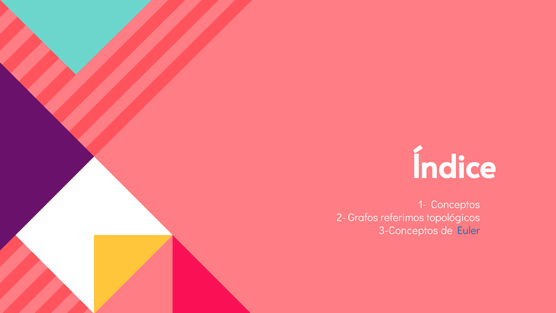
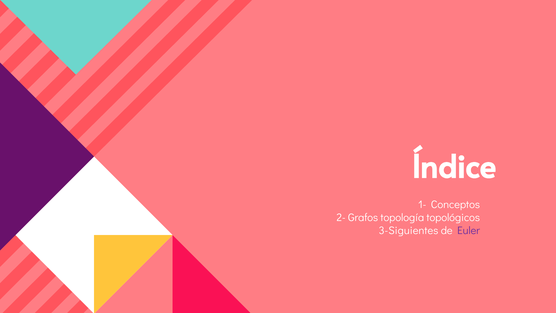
referimos: referimos -> topología (402, 217)
3-Conceptos: 3-Conceptos -> 3-Siguientes (409, 230)
Euler colour: blue -> purple (469, 230)
